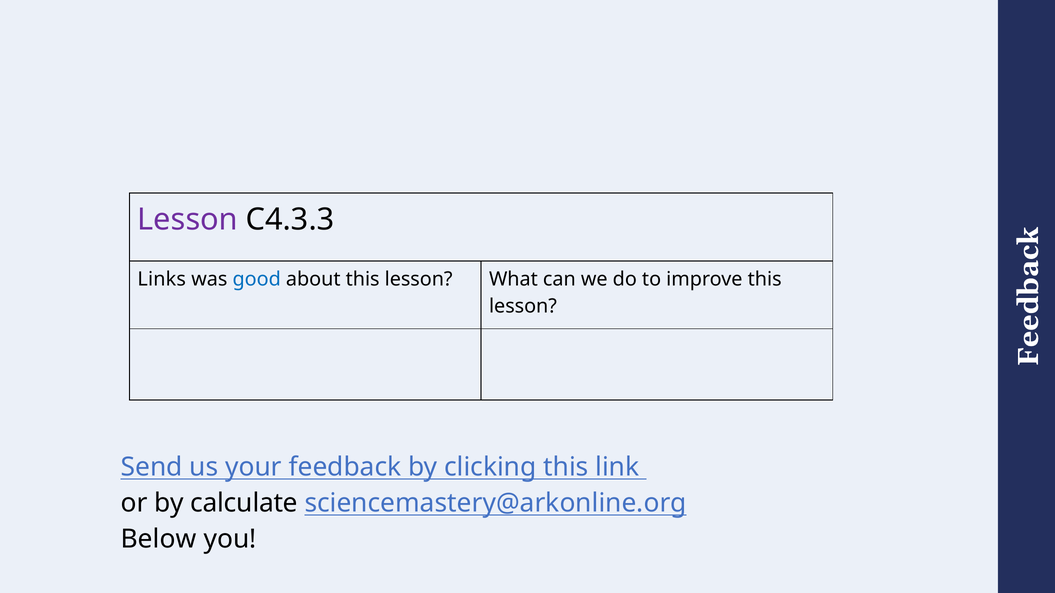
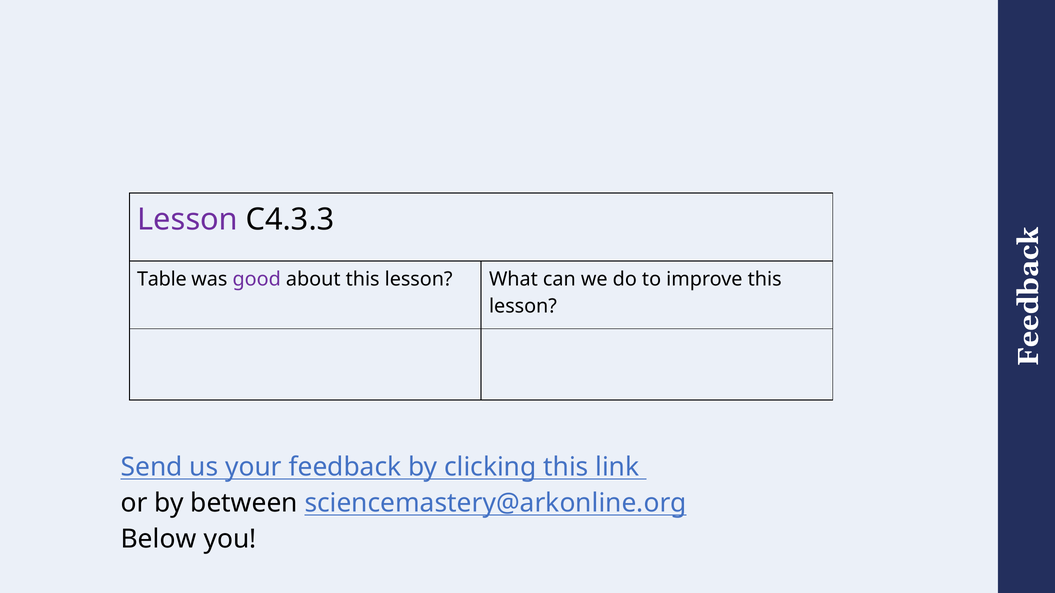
Links: Links -> Table (162, 280)
good colour: blue -> purple (257, 280)
calculate: calculate -> between (244, 503)
